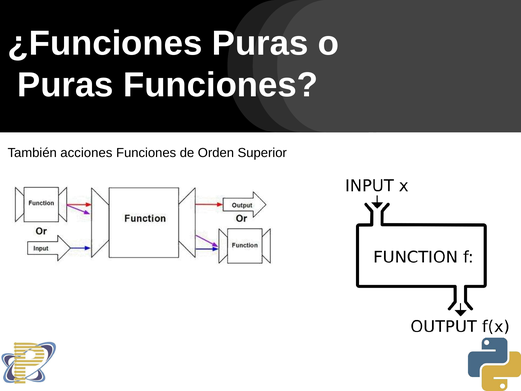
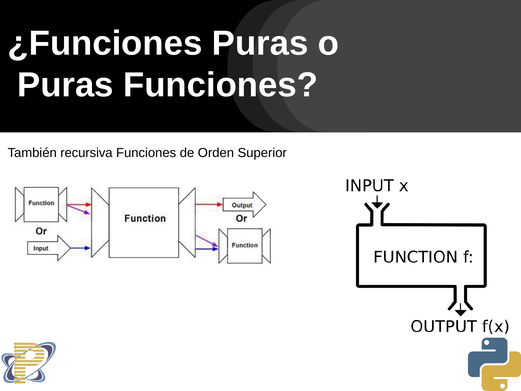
acciones: acciones -> recursiva (86, 153)
